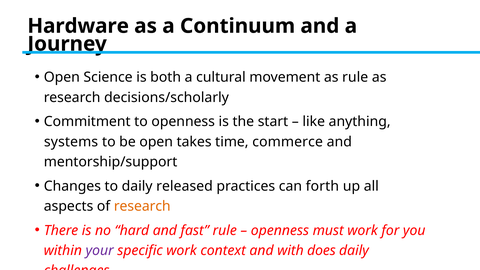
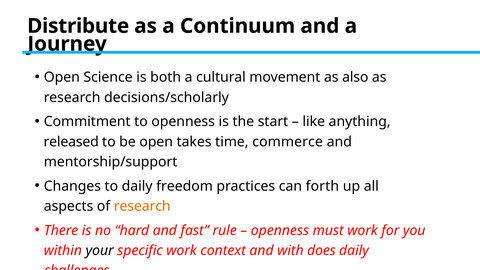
Hardware: Hardware -> Distribute (78, 26)
as rule: rule -> also (355, 77)
systems: systems -> released (71, 142)
released: released -> freedom (185, 186)
your colour: purple -> black (100, 251)
